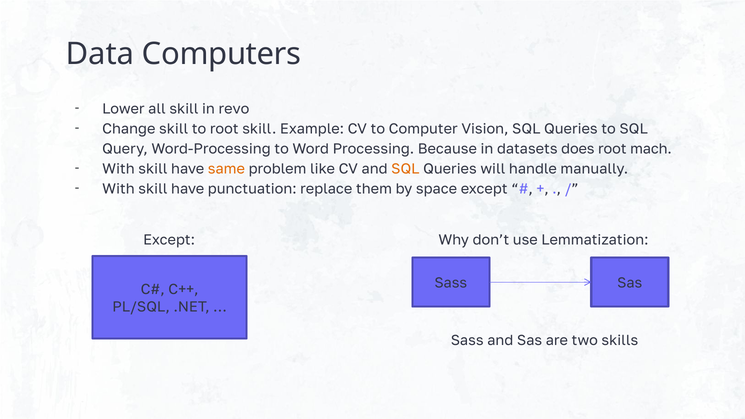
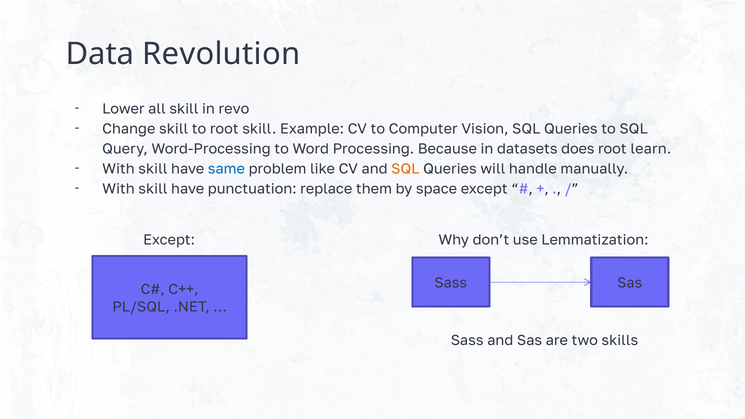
Computers: Computers -> Revolution (221, 54)
mach: mach -> learn (651, 149)
same colour: orange -> blue (226, 169)
